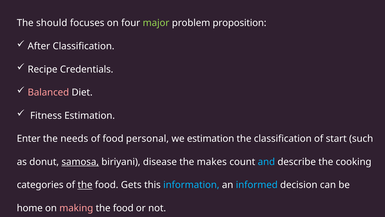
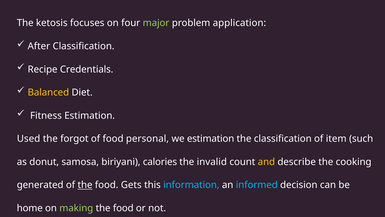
should: should -> ketosis (52, 23)
proposition: proposition -> application (239, 23)
Balanced colour: pink -> yellow (48, 92)
Enter: Enter -> Used (29, 138)
needs: needs -> forgot (74, 138)
start: start -> item (336, 138)
samosa underline: present -> none (80, 162)
disease: disease -> calories (160, 162)
makes: makes -> invalid (212, 162)
and colour: light blue -> yellow (266, 162)
categories: categories -> generated (40, 185)
making colour: pink -> light green (76, 208)
